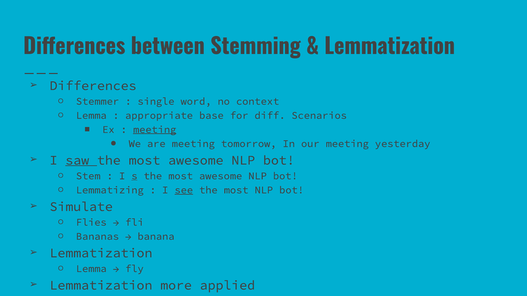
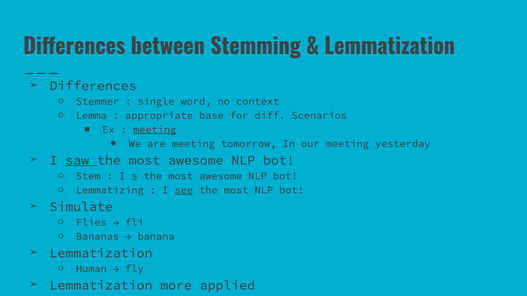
Lemma: Lemma -> Human (91, 269)
